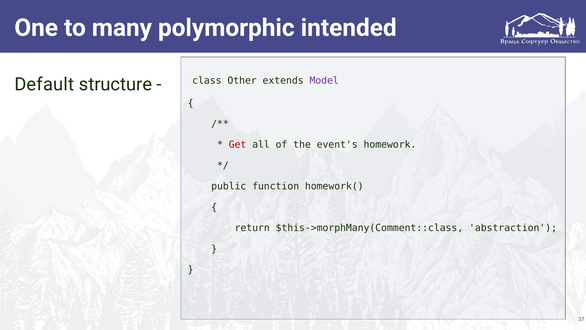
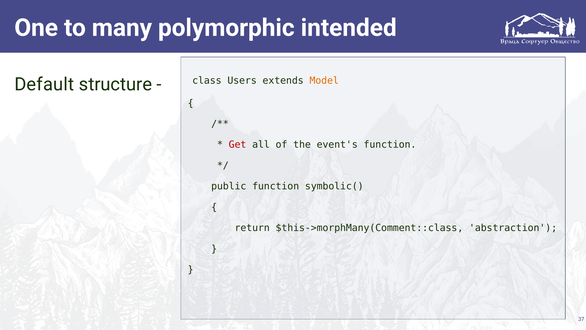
Other: Other -> Users (242, 81)
Model colour: purple -> orange (324, 81)
event's homework: homework -> function (390, 145)
homework(: homework( -> symbolic( (334, 186)
